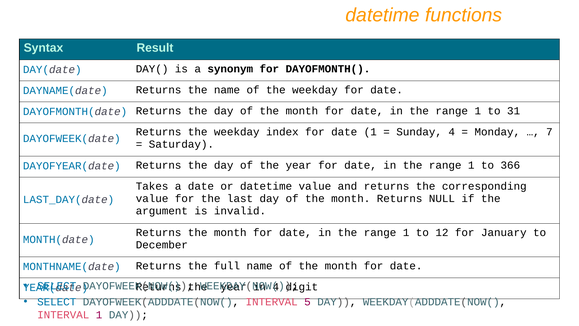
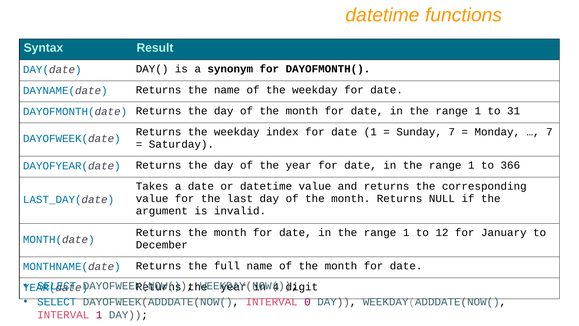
Sunday 4: 4 -> 7 (452, 132)
5: 5 -> 0 (308, 302)
